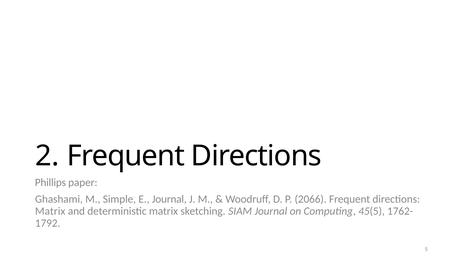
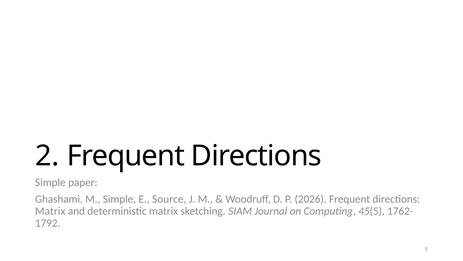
Phillips: Phillips -> Simple (50, 182)
E Journal: Journal -> Source (169, 199)
2066: 2066 -> 2026 (311, 199)
